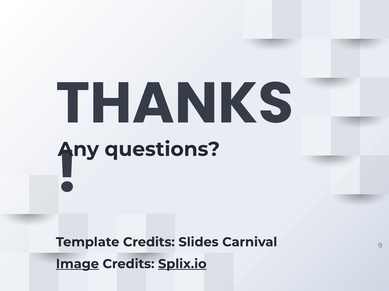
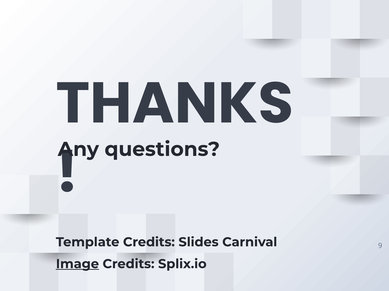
Splix.io underline: present -> none (182, 265)
